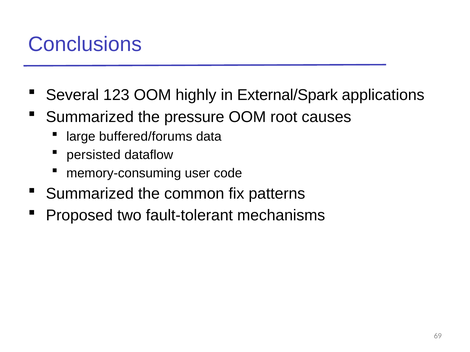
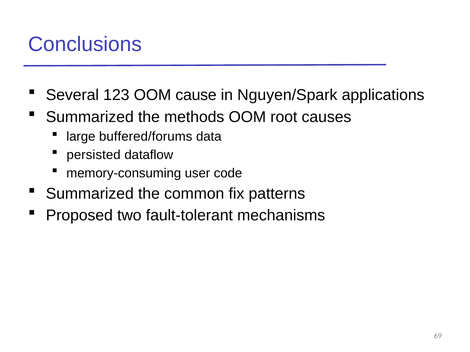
highly: highly -> cause (196, 95)
External/Spark: External/Spark -> Nguyen/Spark (287, 95)
pressure: pressure -> methods (194, 117)
